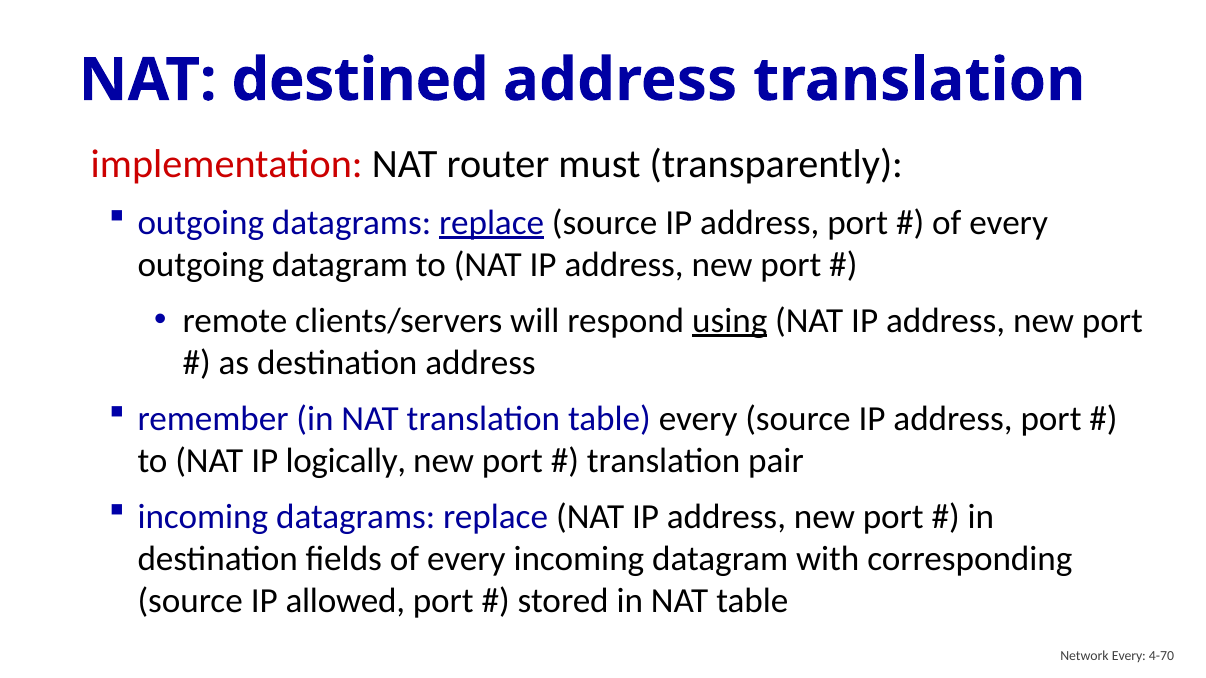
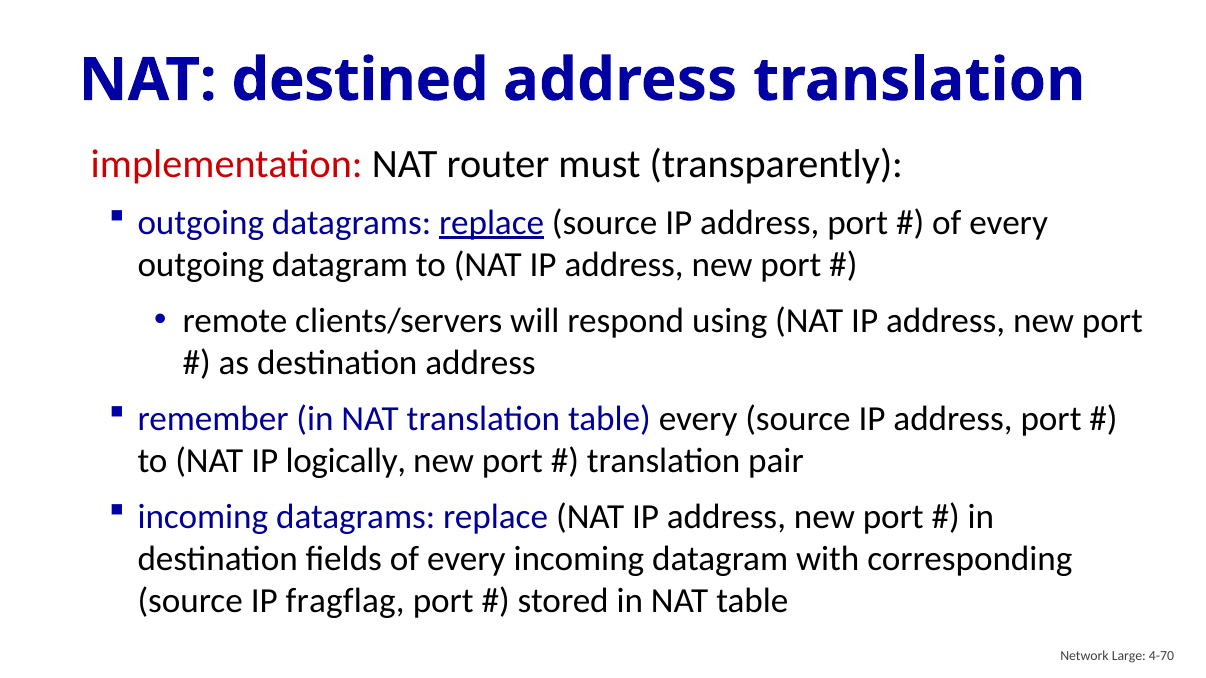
using underline: present -> none (730, 321)
allowed: allowed -> fragflag (345, 601)
Network Every: Every -> Large (1129, 656)
